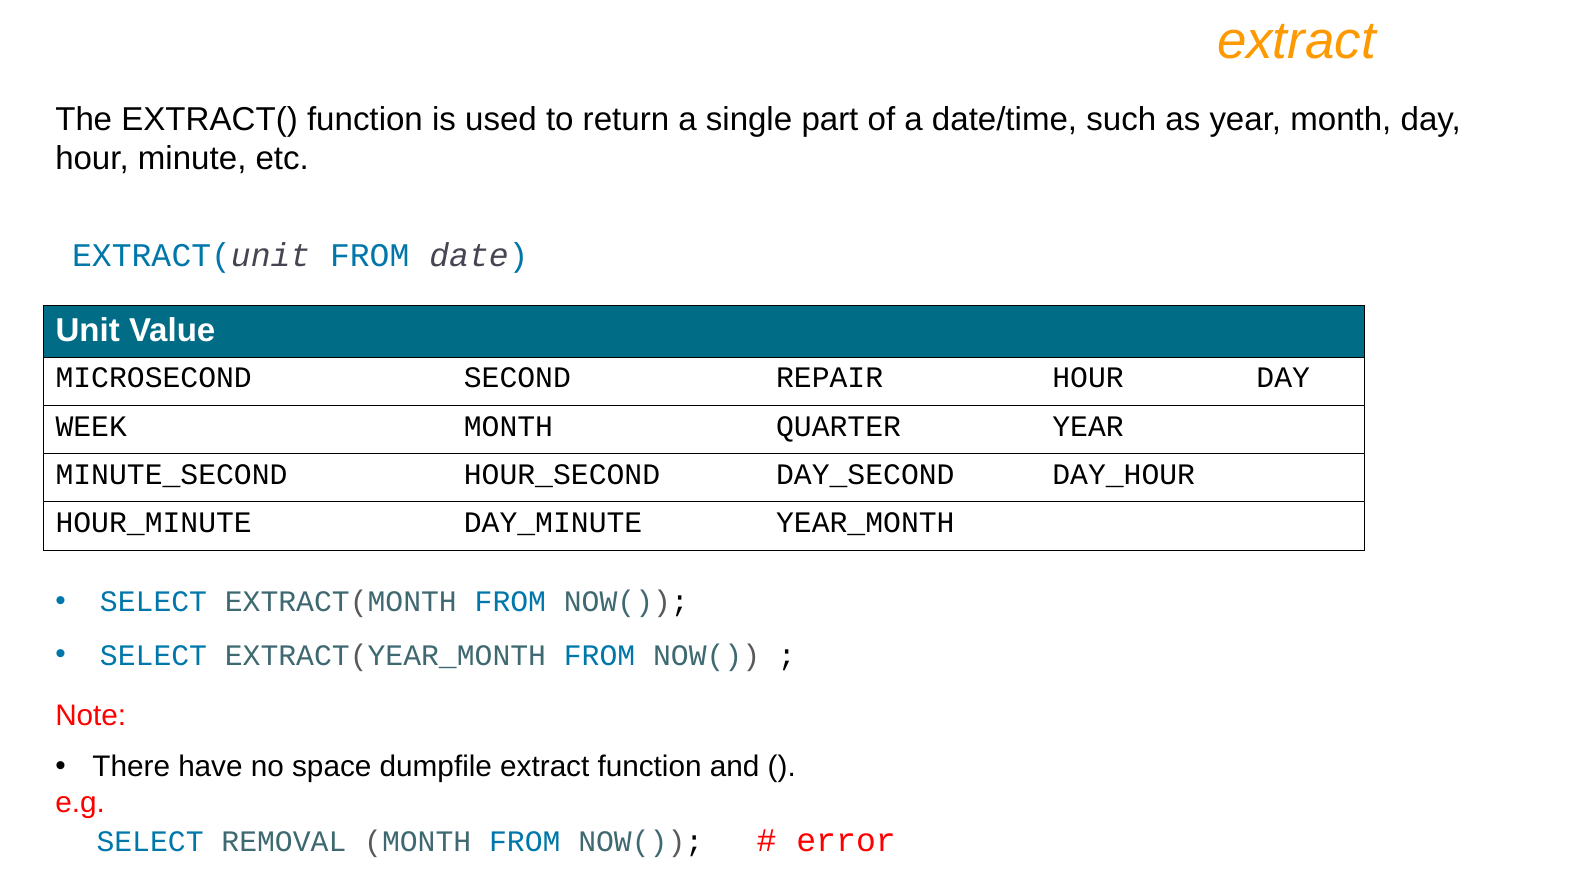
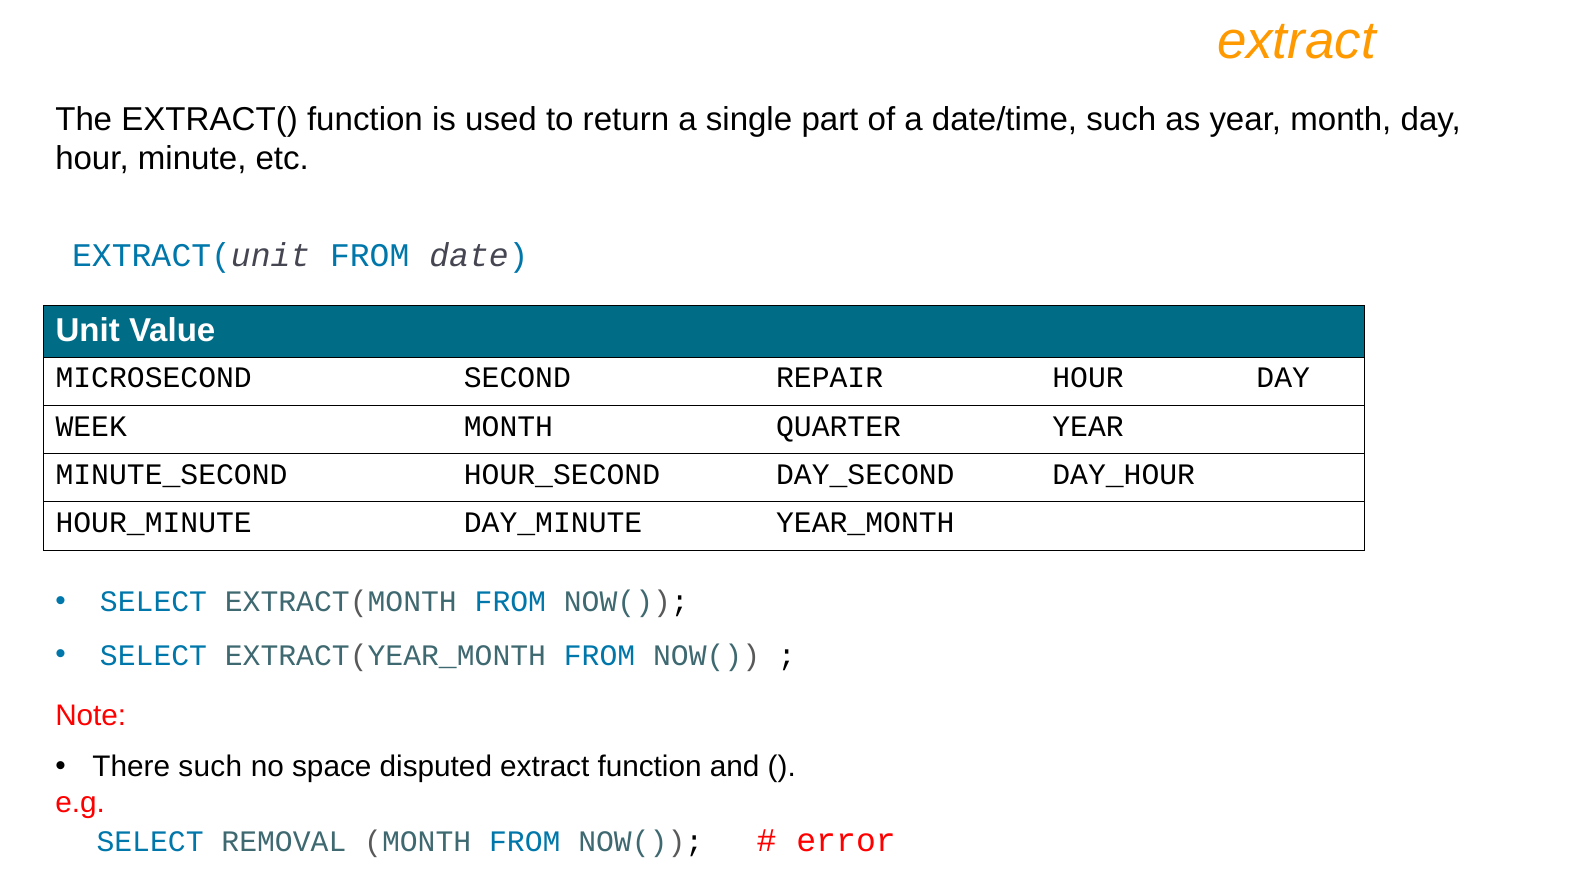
There have: have -> such (210, 767)
dumpfile: dumpfile -> disputed (436, 767)
